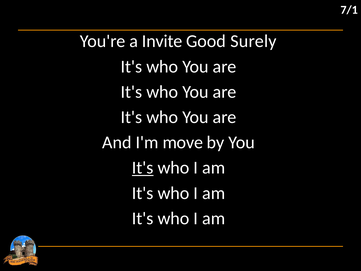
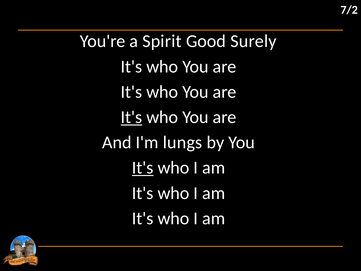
7/1: 7/1 -> 7/2 (349, 10)
Invite: Invite -> Spirit (162, 41)
It's underline: none -> present (131, 117)
move: move -> lungs (183, 142)
